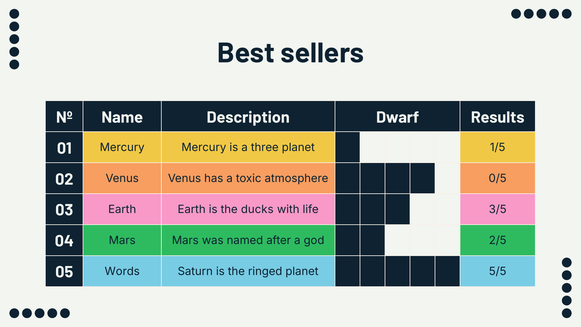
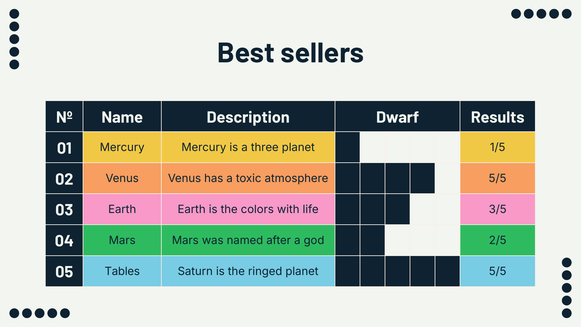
atmosphere 0/5: 0/5 -> 5/5 (498, 178)
ducks: ducks -> colors (257, 209)
Words: Words -> Tables (122, 271)
